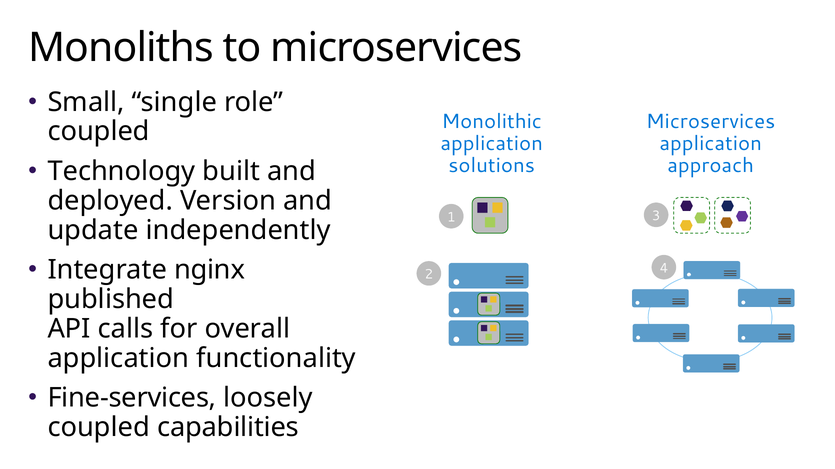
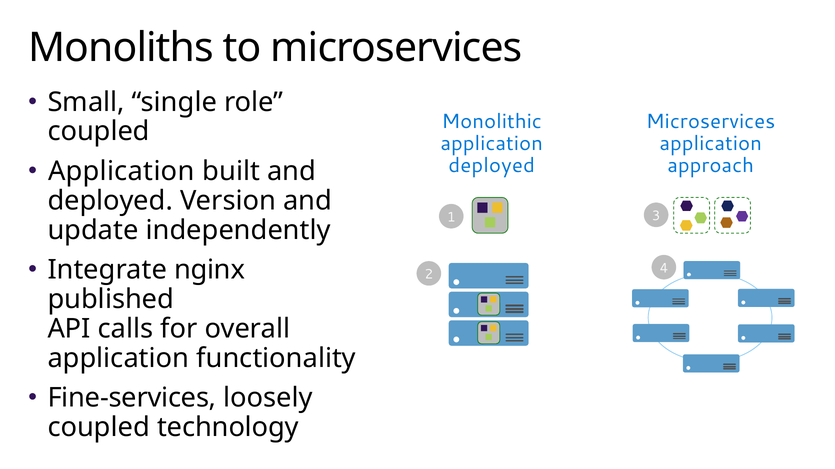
solutions: solutions -> deployed (492, 166)
Technology: Technology -> Application (121, 171)
capabilities: capabilities -> technology (228, 428)
